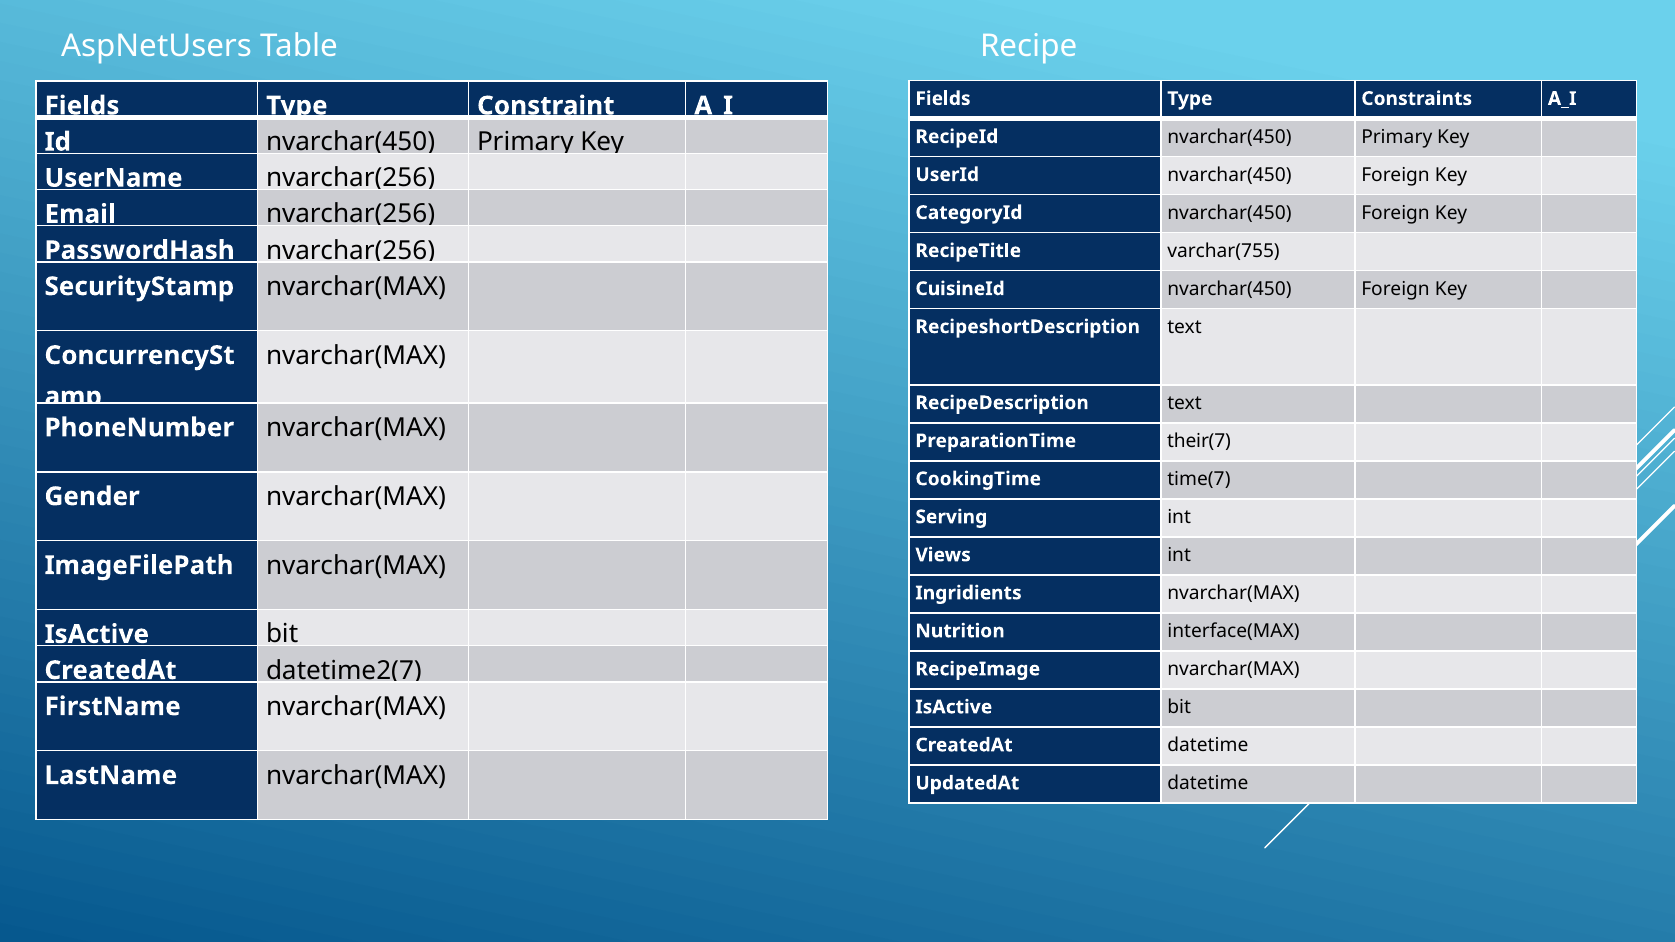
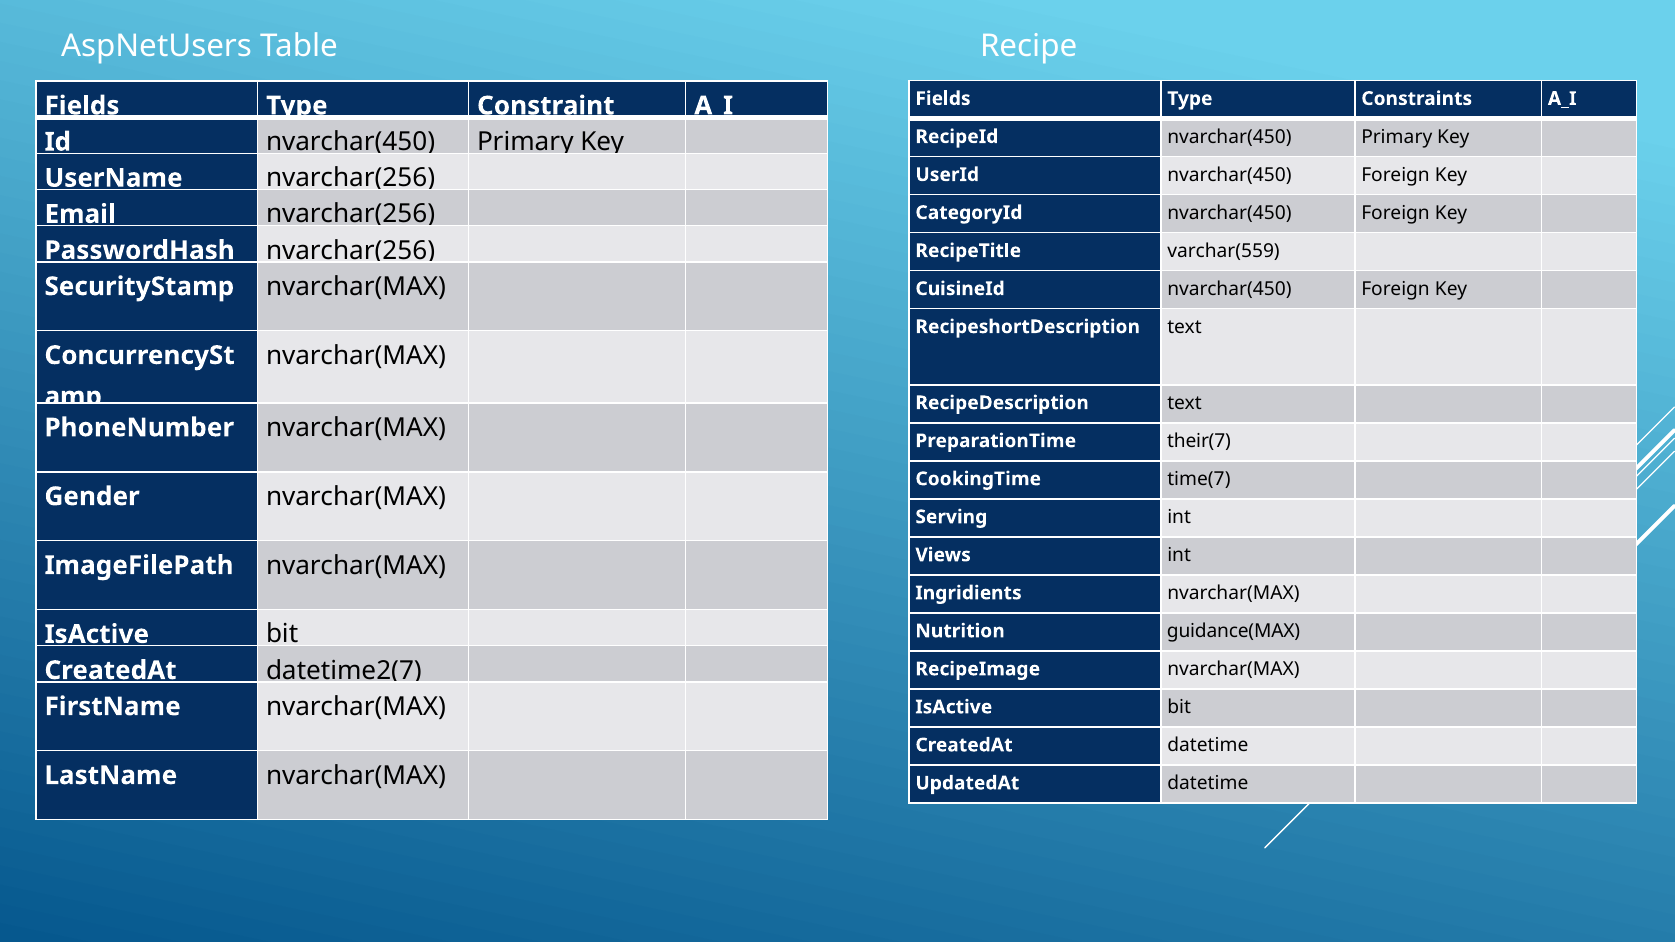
varchar(755: varchar(755 -> varchar(559 (1224, 251)
interface(MAX: interface(MAX -> guidance(MAX (1234, 631)
